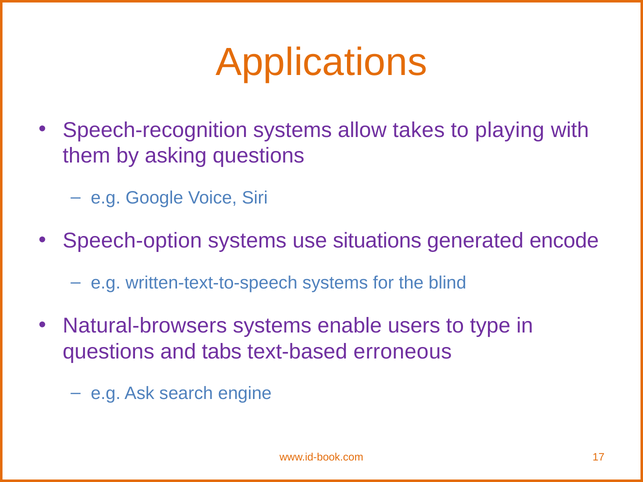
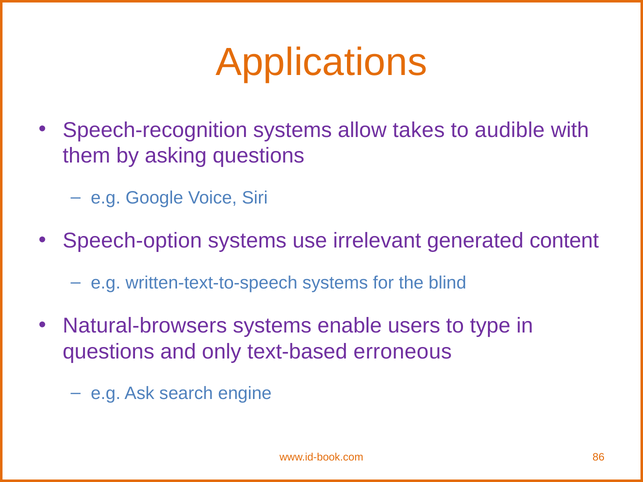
playing: playing -> audible (510, 130)
situations: situations -> irrelevant (377, 241)
encode: encode -> content (564, 241)
tabs: tabs -> only (222, 352)
17: 17 -> 86 (599, 457)
